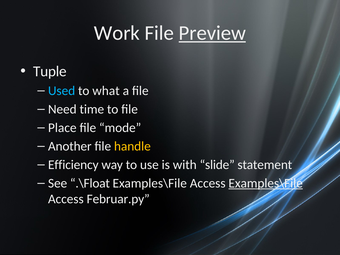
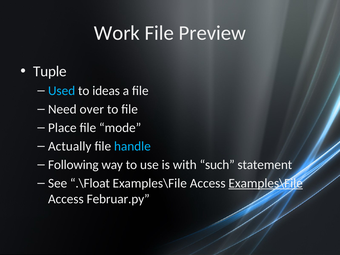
Preview underline: present -> none (212, 33)
what: what -> ideas (106, 91)
time: time -> over (92, 109)
Another: Another -> Actually (70, 146)
handle colour: yellow -> light blue (132, 146)
Efficiency: Efficiency -> Following (73, 165)
slide: slide -> such (217, 165)
